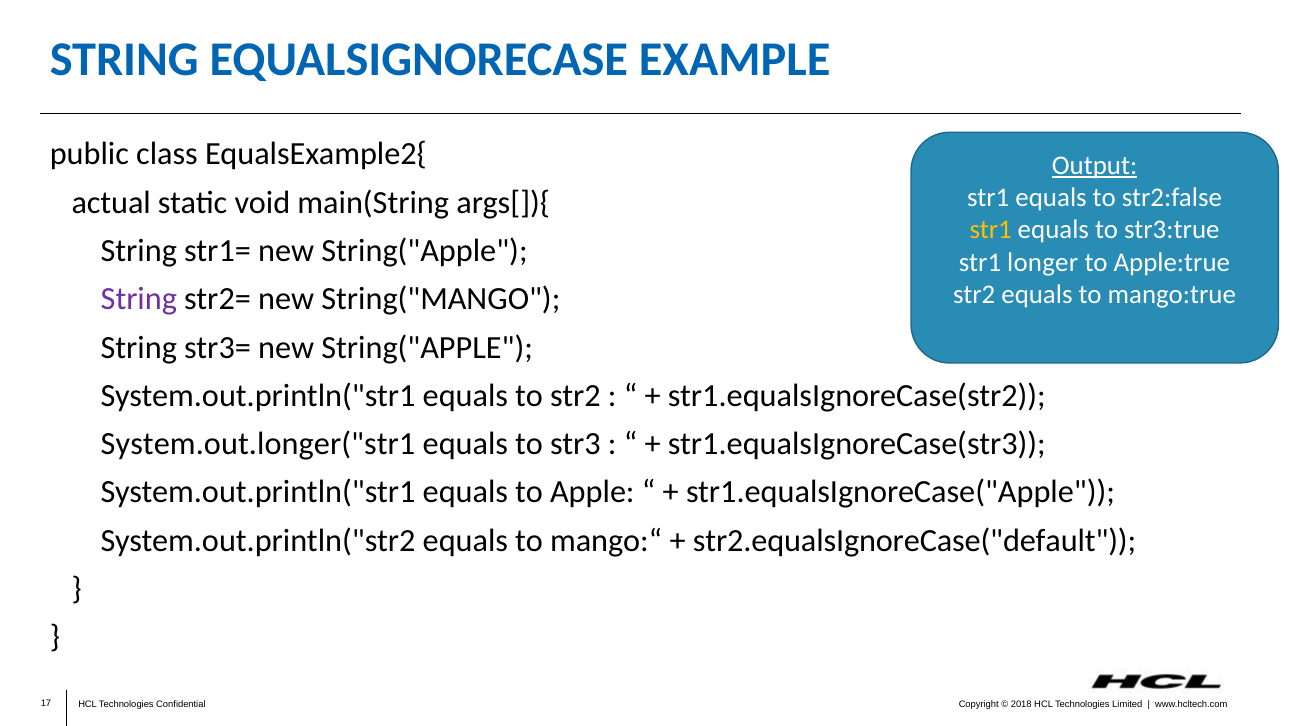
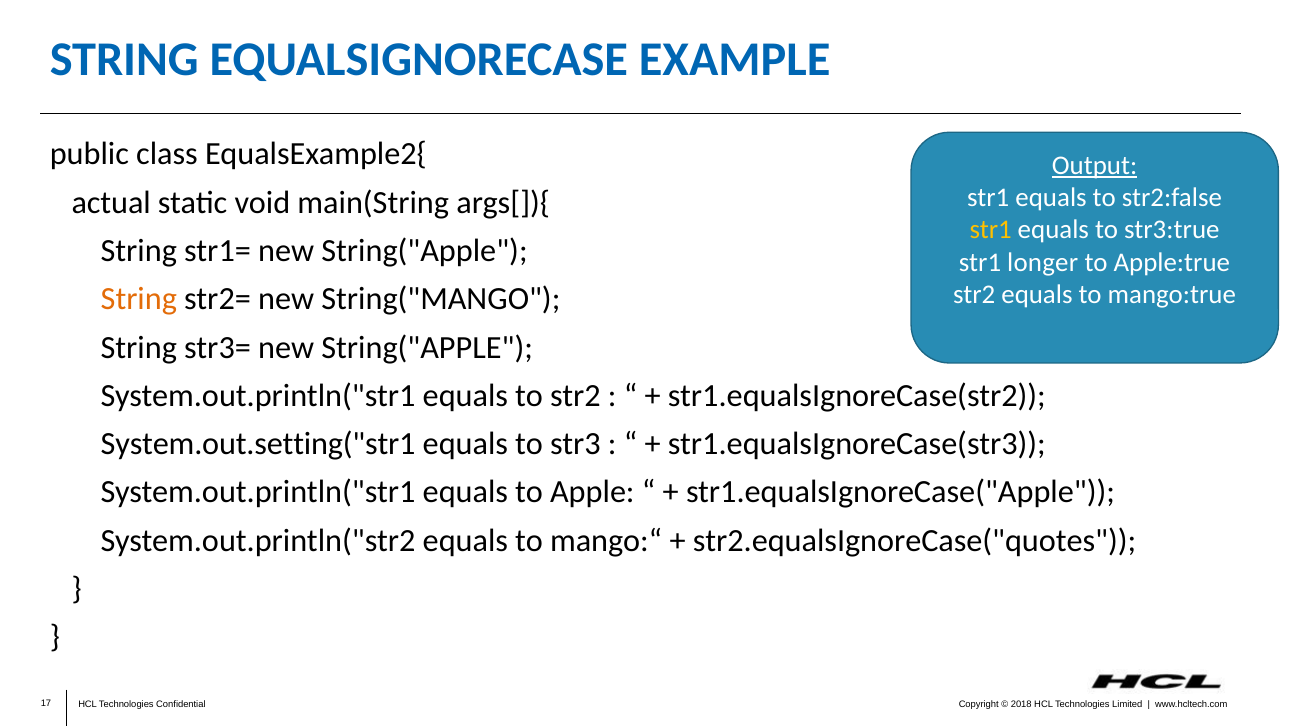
String colour: purple -> orange (139, 299)
System.out.longer("str1: System.out.longer("str1 -> System.out.setting("str1 (258, 444)
str2.equalsIgnoreCase("default: str2.equalsIgnoreCase("default -> str2.equalsIgnoreCase("quotes (915, 540)
